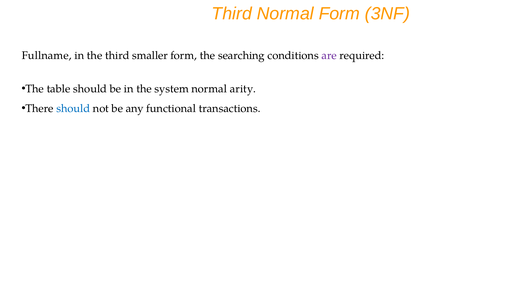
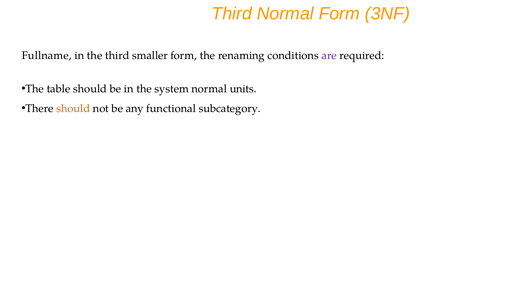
searching: searching -> renaming (241, 56)
arity: arity -> units (243, 89)
should colour: blue -> orange (73, 109)
transactions: transactions -> subcategory (230, 109)
